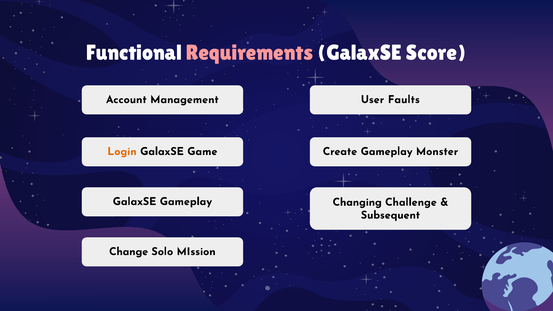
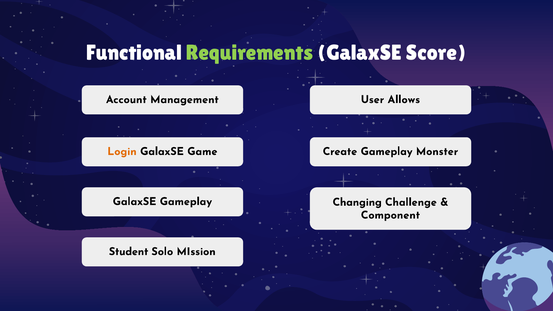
Requirements colour: pink -> light green (250, 53)
Faults: Faults -> Allows (404, 100)
Subsequent: Subsequent -> Component (390, 215)
Change: Change -> Student (129, 252)
